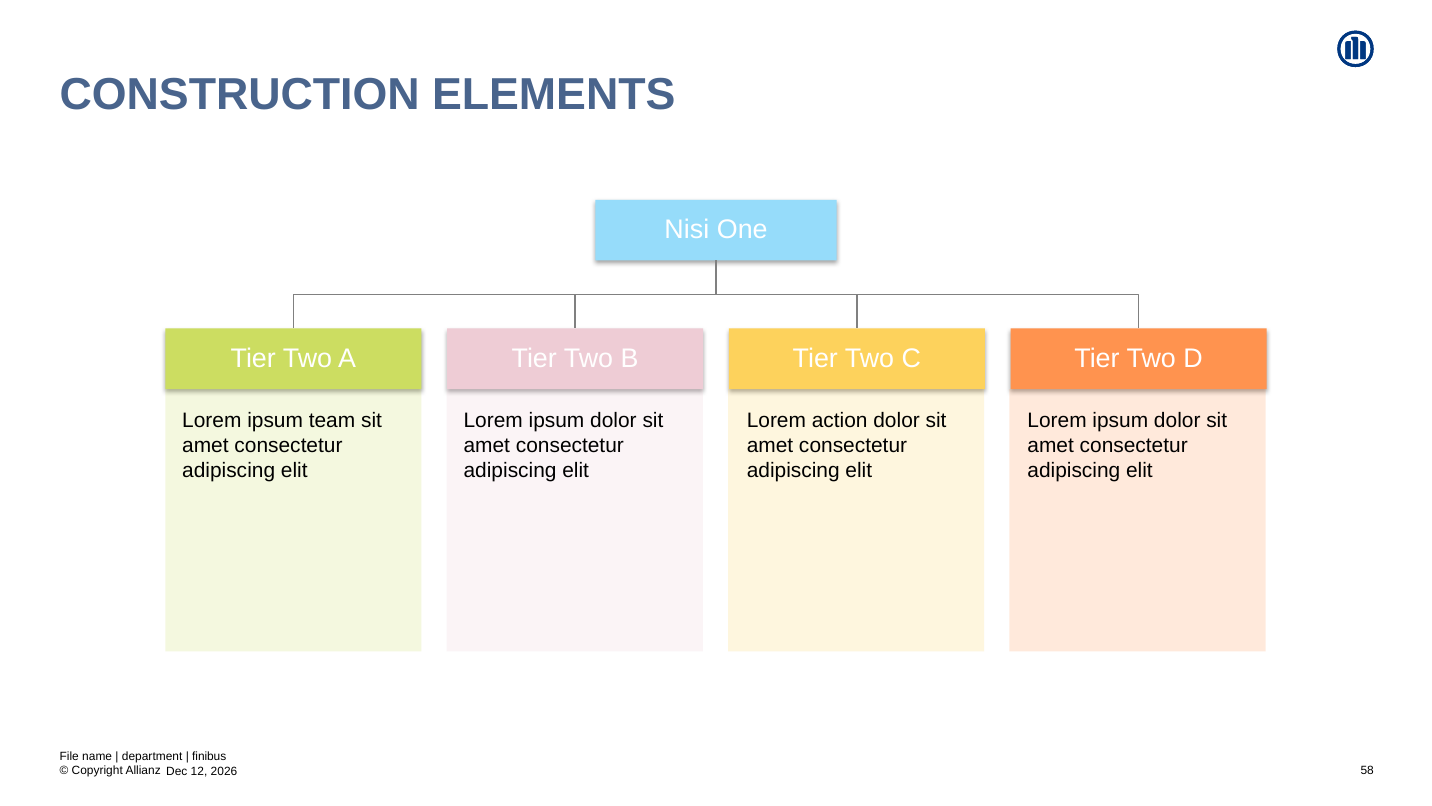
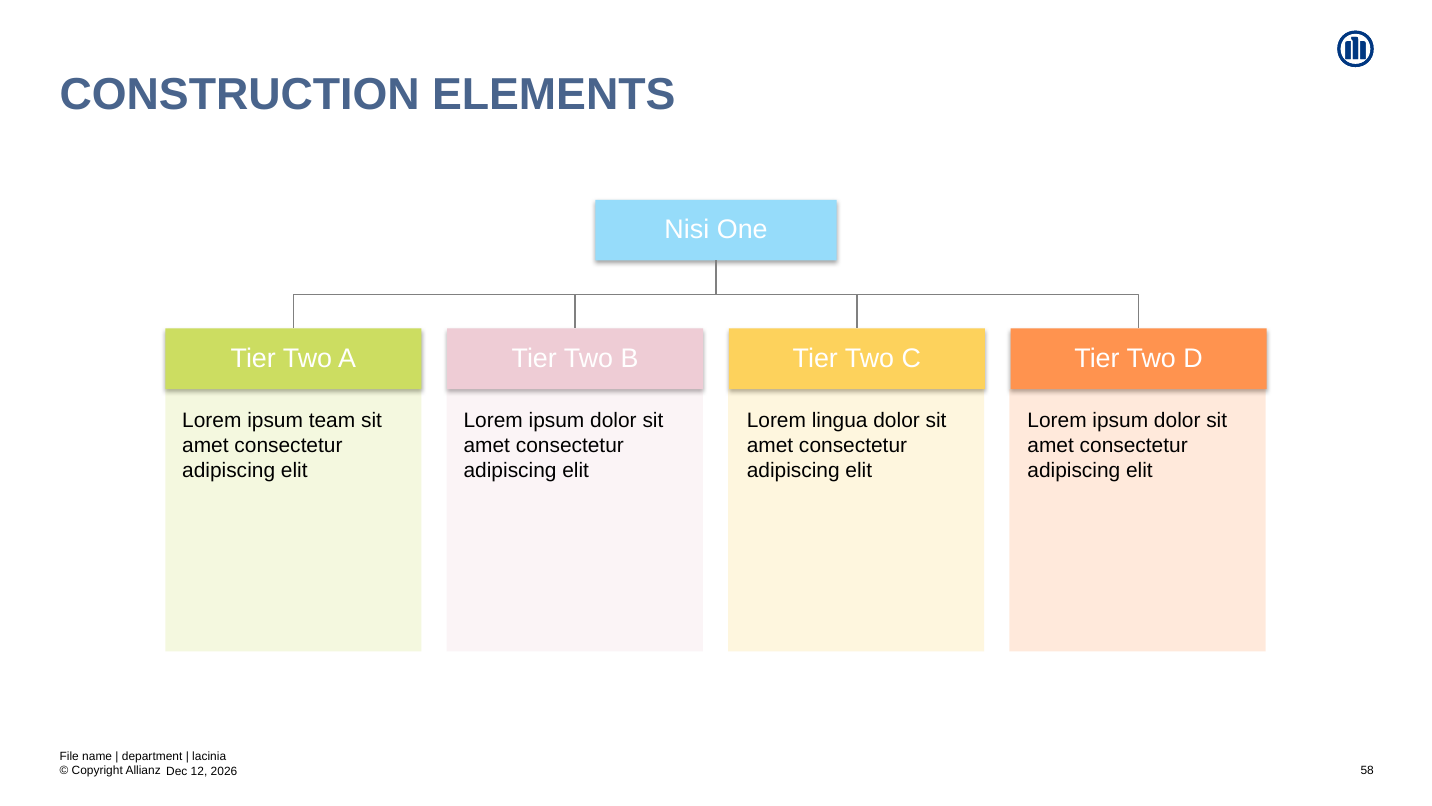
action: action -> lingua (840, 421)
finibus: finibus -> lacinia (209, 756)
